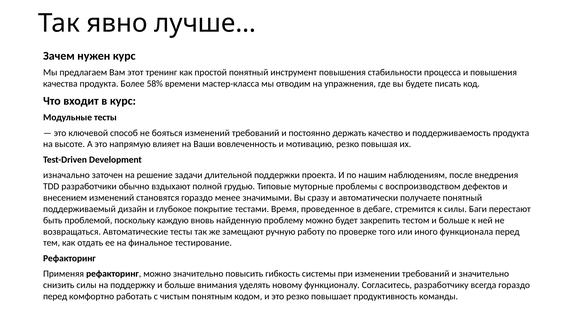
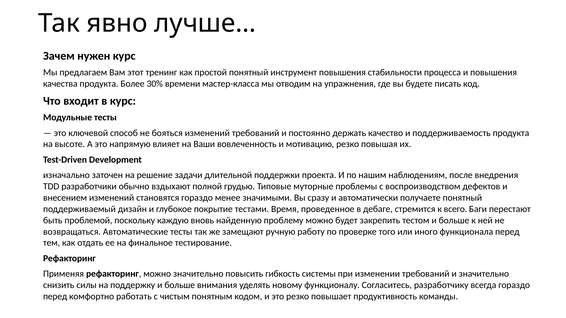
58%: 58% -> 30% (155, 84)
к силы: силы -> всего (455, 209)
